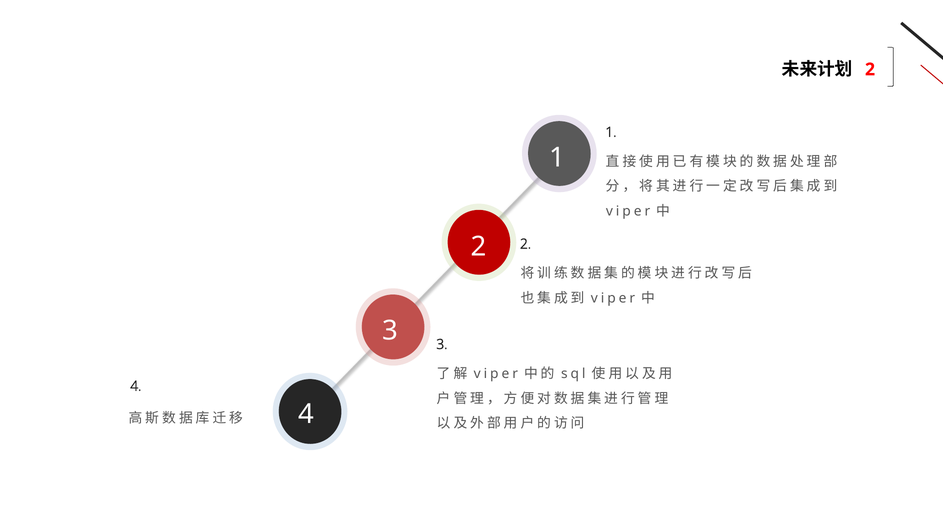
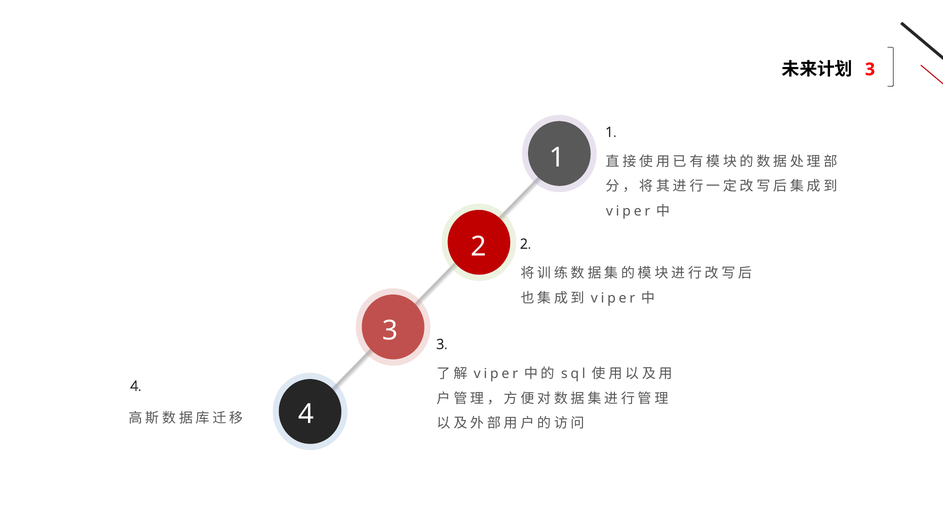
2: 2 -> 3 (870, 69)
